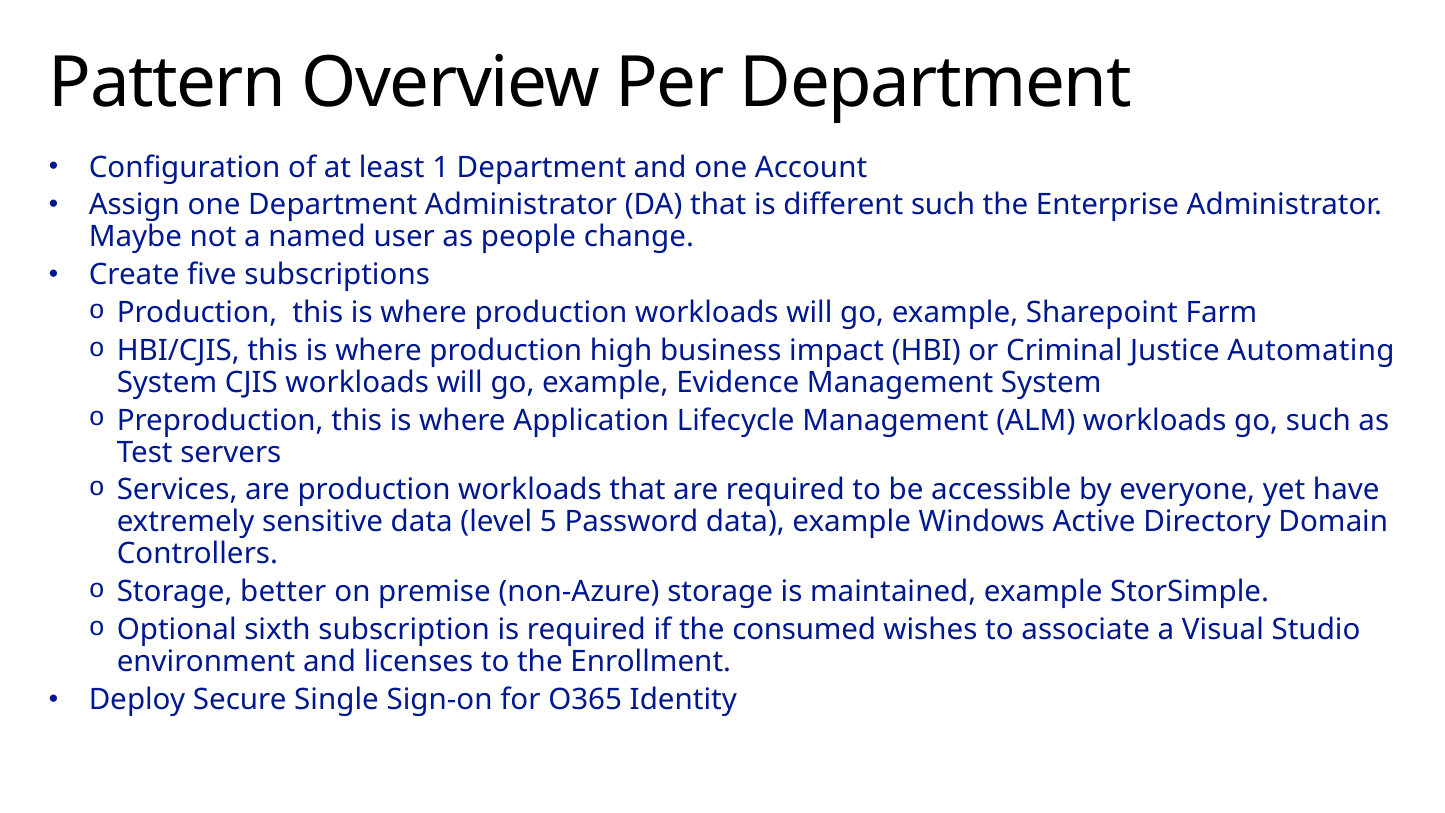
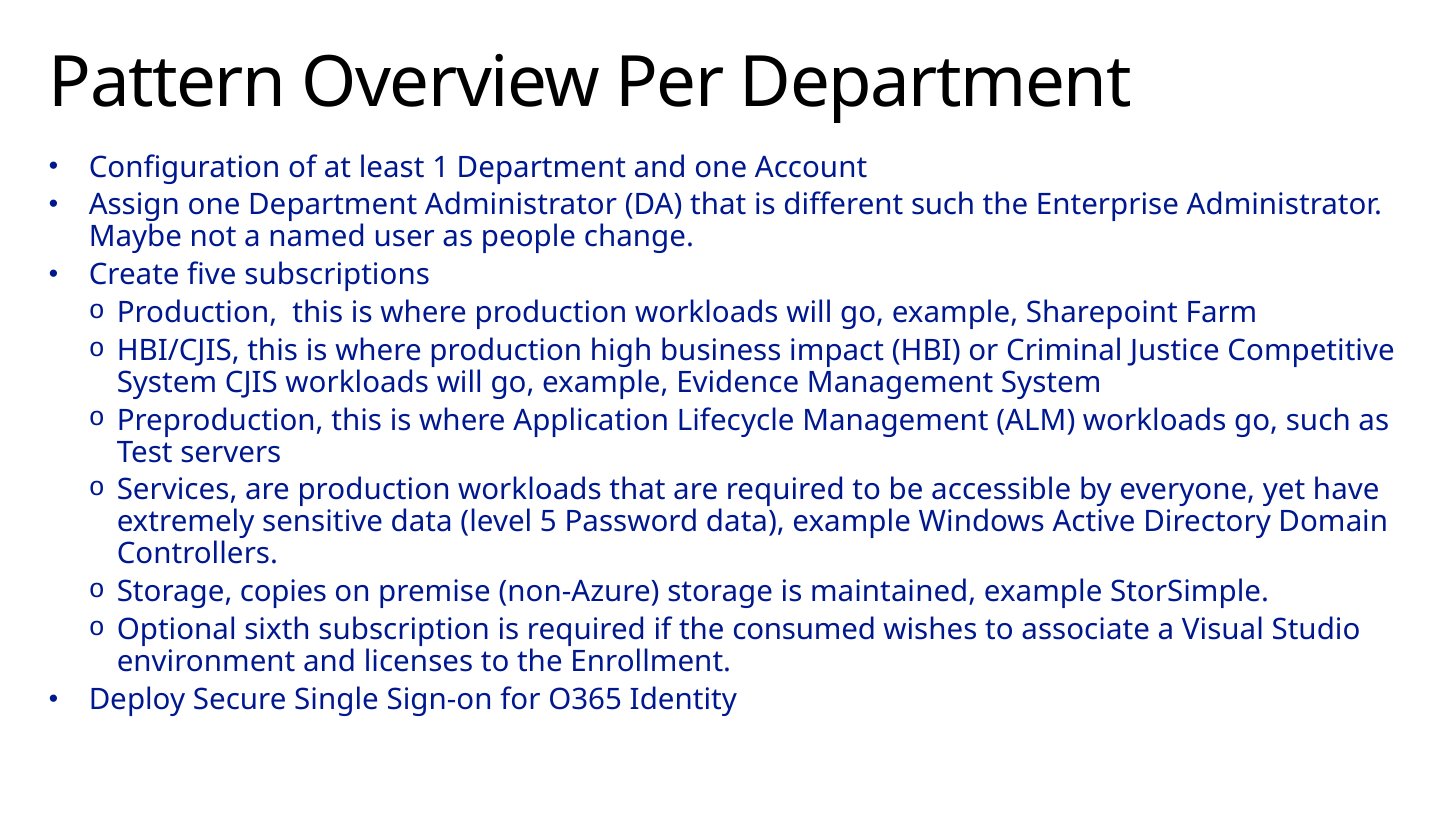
Automating: Automating -> Competitive (1311, 351)
better: better -> copies (284, 592)
